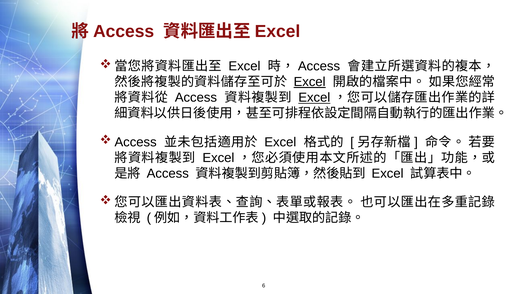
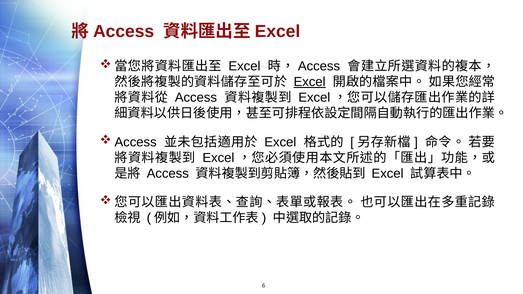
Excel underline: present -> none (314, 98)
